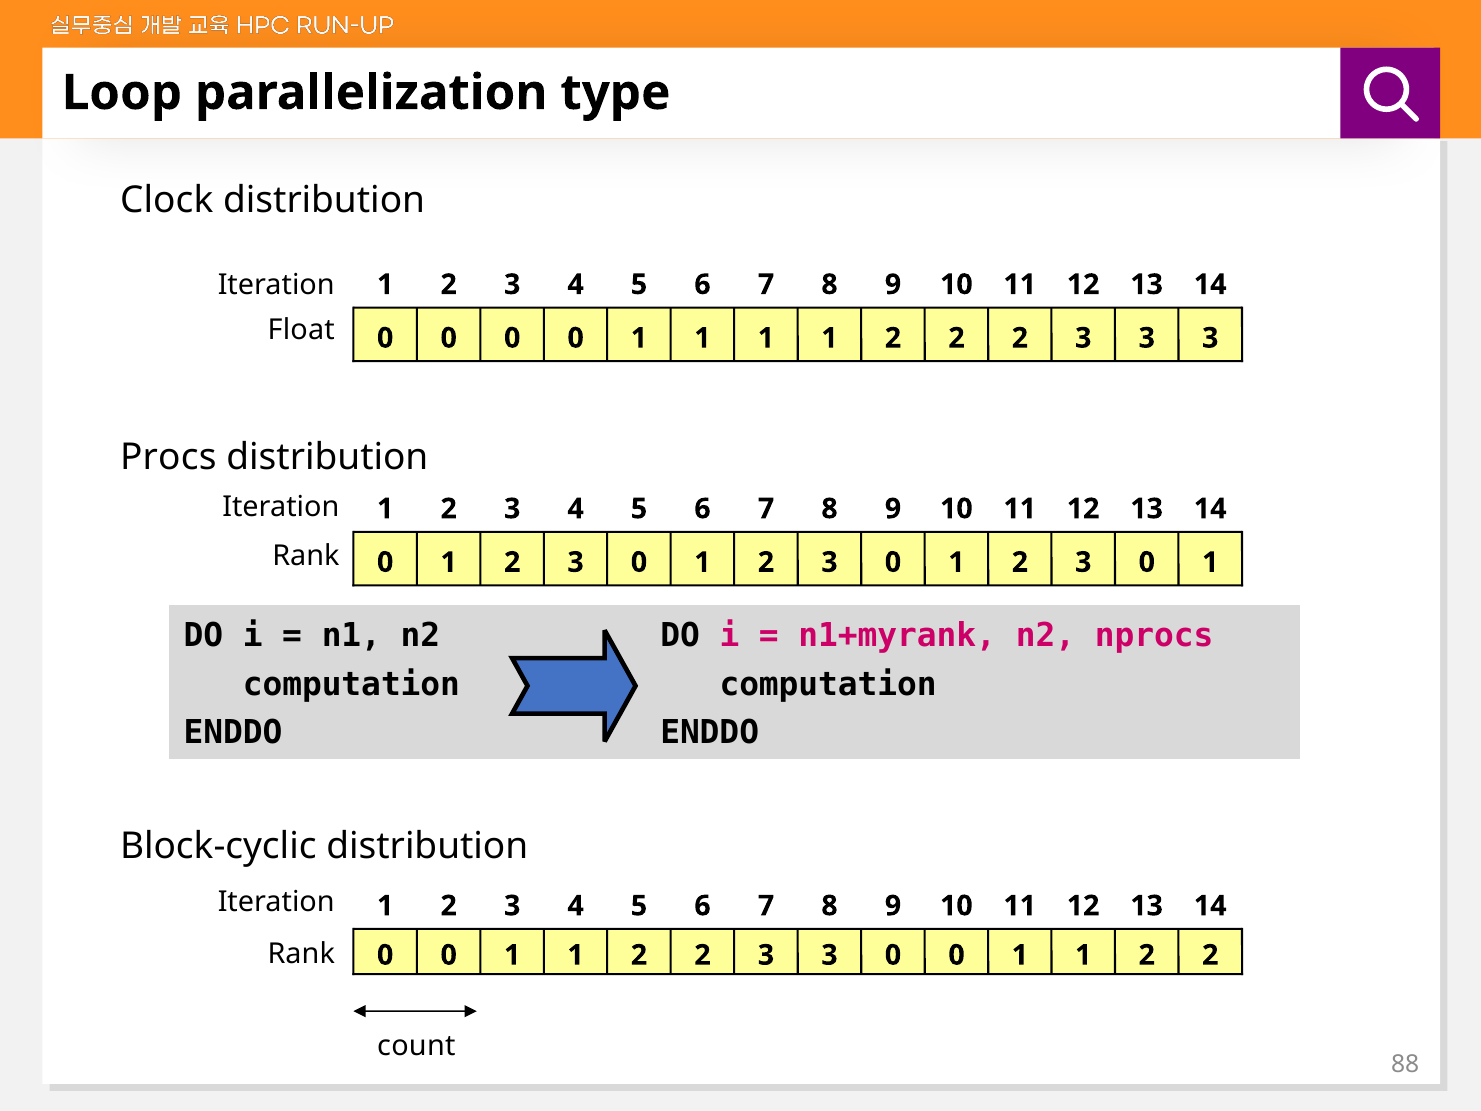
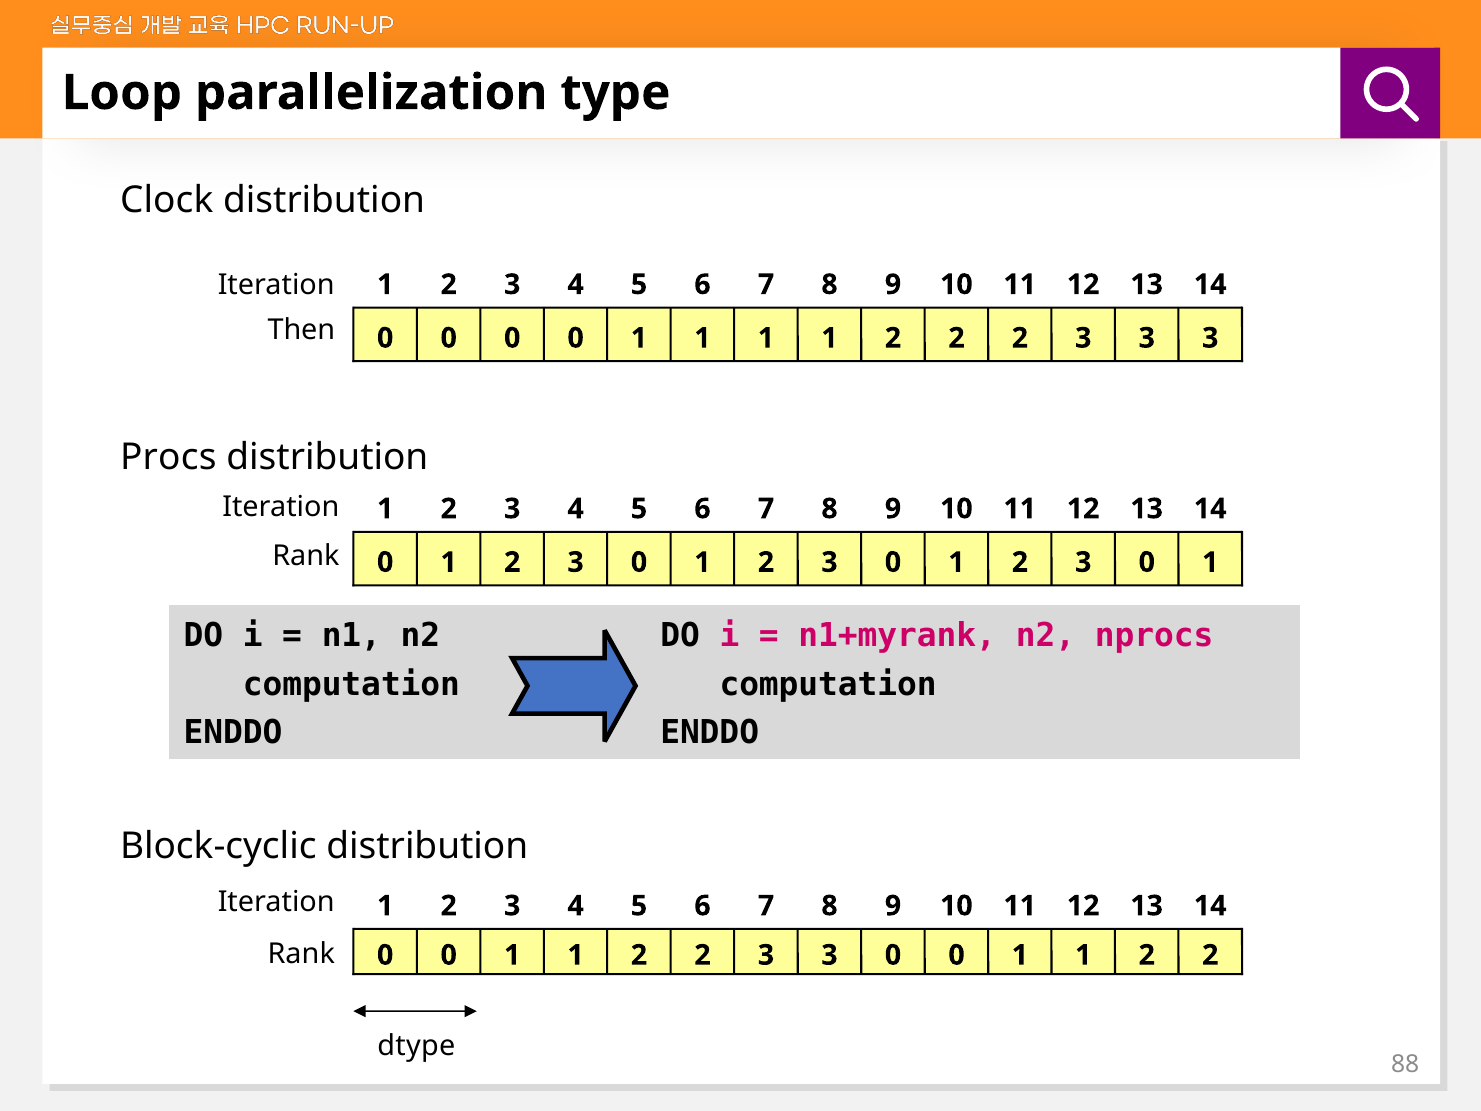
Float: Float -> Then (301, 330)
count: count -> dtype (416, 1046)
